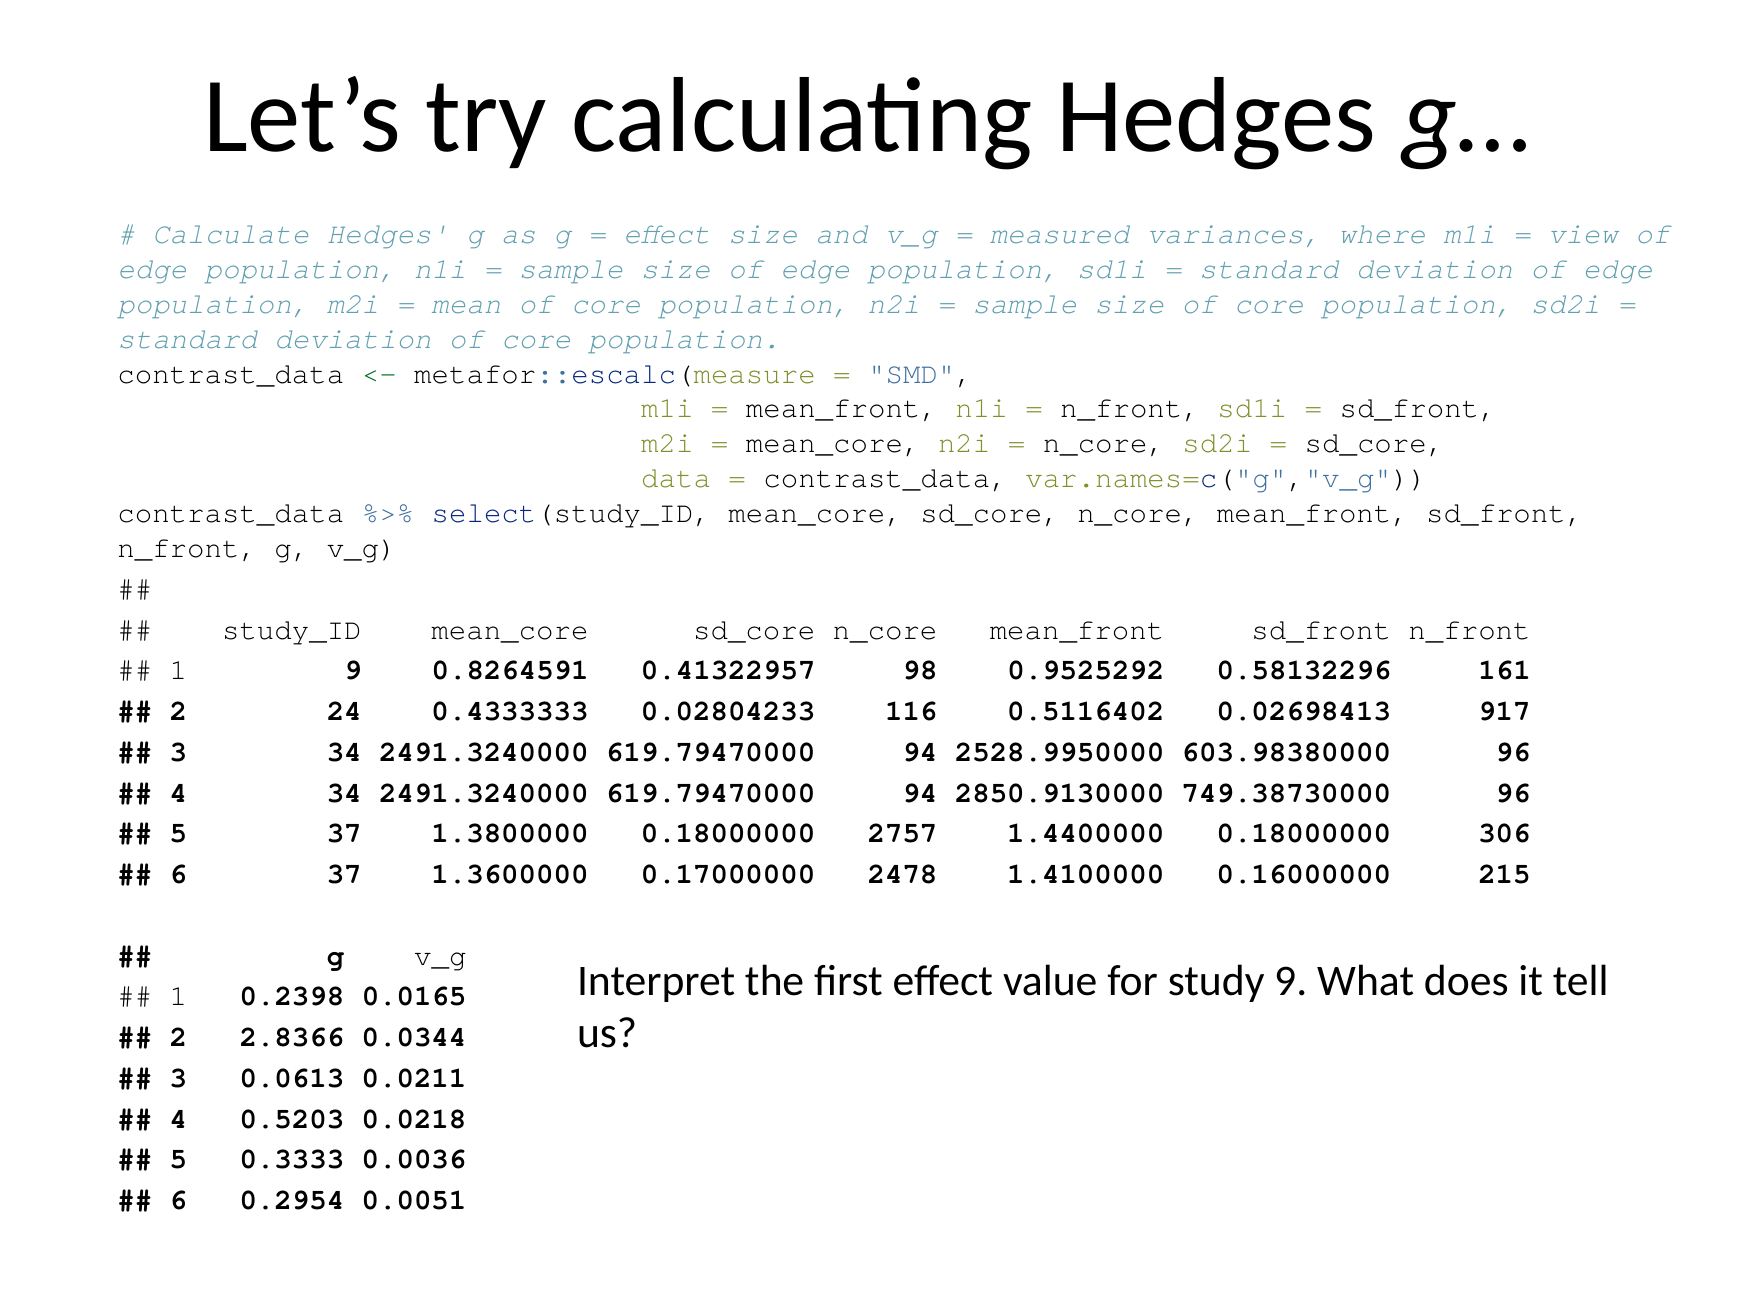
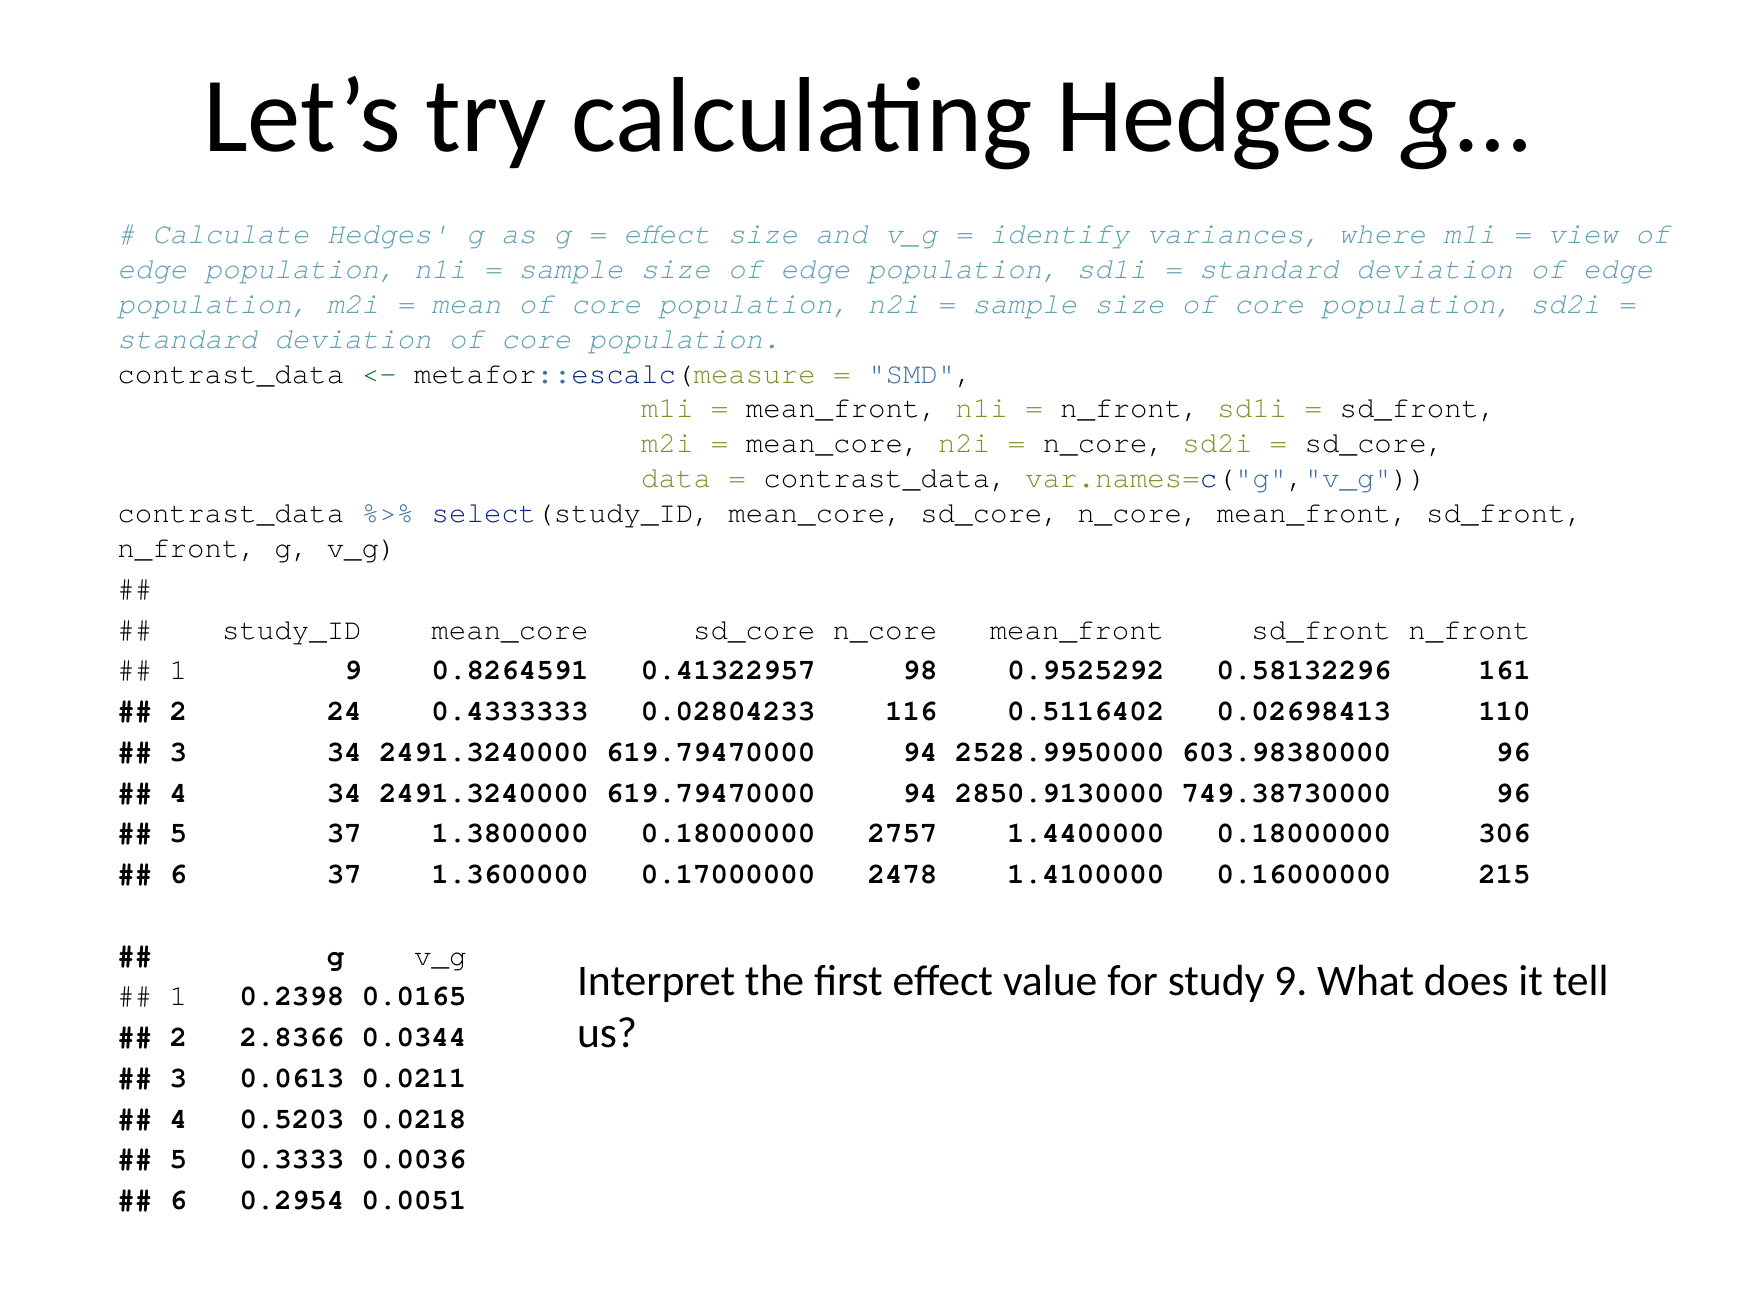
measured: measured -> identify (1060, 234)
917: 917 -> 110 (1504, 711)
